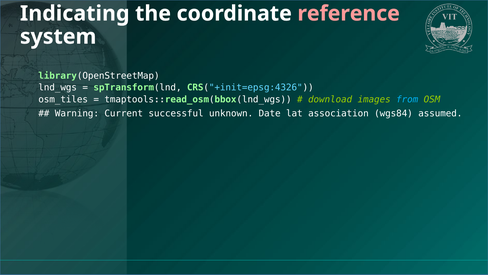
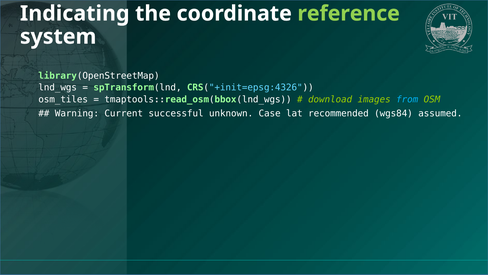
reference colour: pink -> light green (349, 13)
Date: Date -> Case (270, 113)
association: association -> recommended (338, 113)
